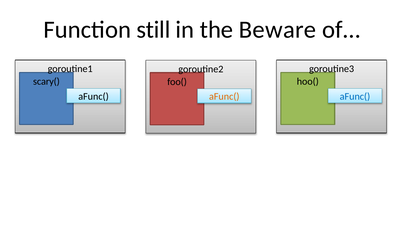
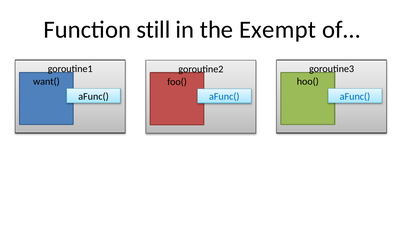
Beware: Beware -> Exempt (278, 30)
scary(: scary( -> want( (46, 82)
aFunc( colour: orange -> blue (224, 97)
